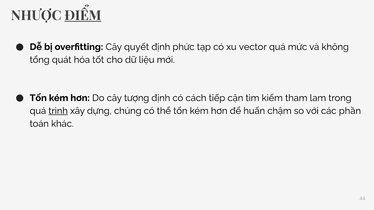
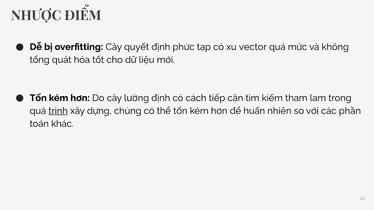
ĐIỂM underline: present -> none (83, 16)
tượng: tượng -> lường (137, 98)
chậm: chậm -> nhiên (279, 111)
